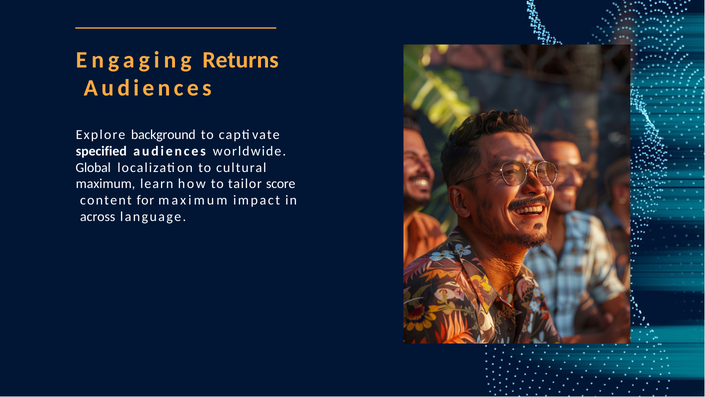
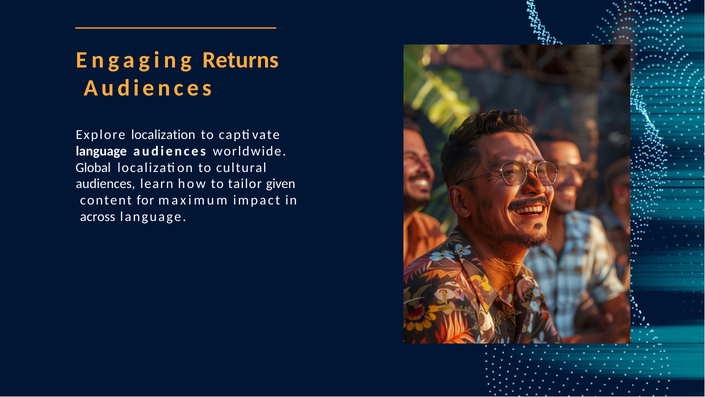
Explore background: background -> localization (163, 135)
specified: specified -> language (101, 151)
maximum: maximum -> audiences (106, 184)
score: score -> given (281, 184)
